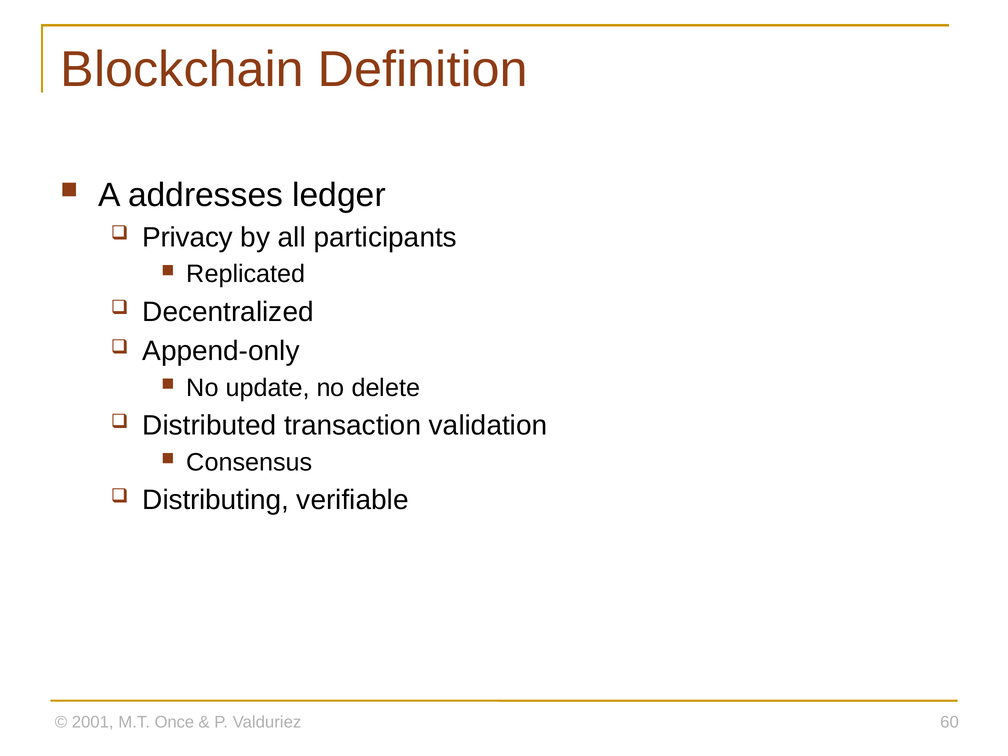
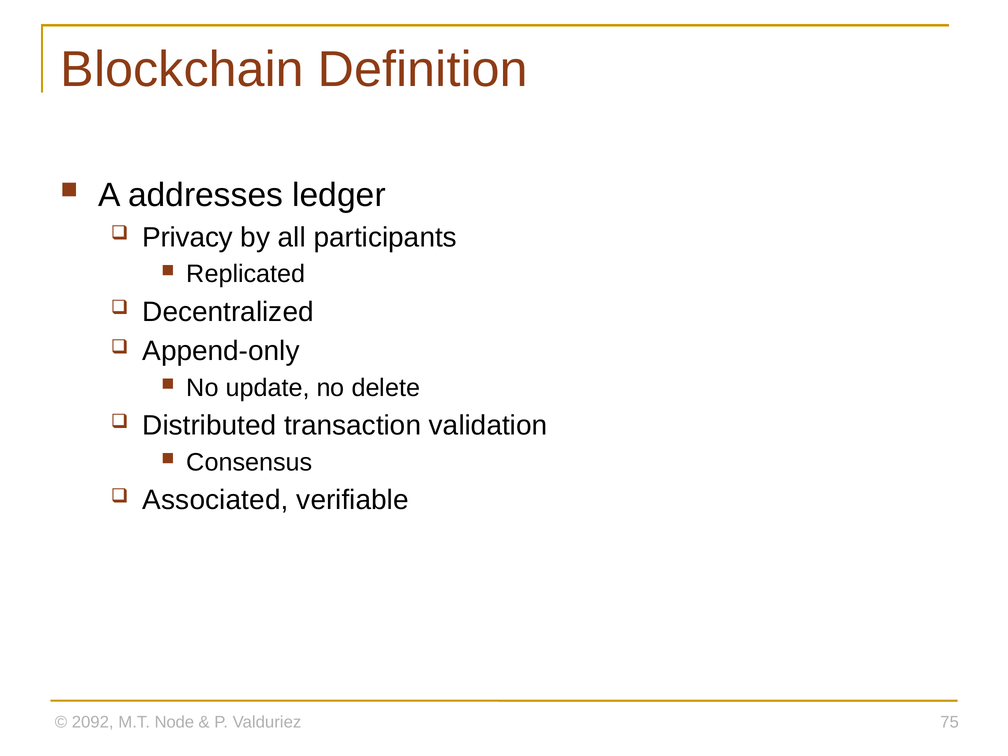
Distributing: Distributing -> Associated (215, 500)
2001: 2001 -> 2092 (93, 722)
Once: Once -> Node (174, 722)
60: 60 -> 75 (950, 722)
